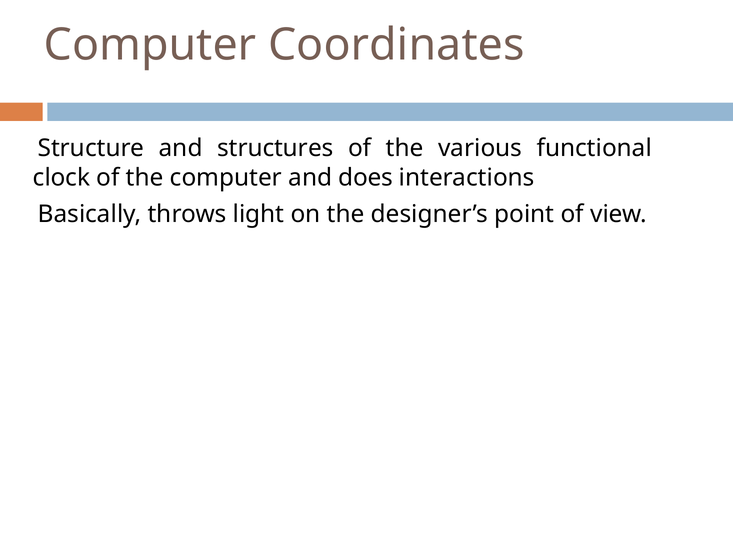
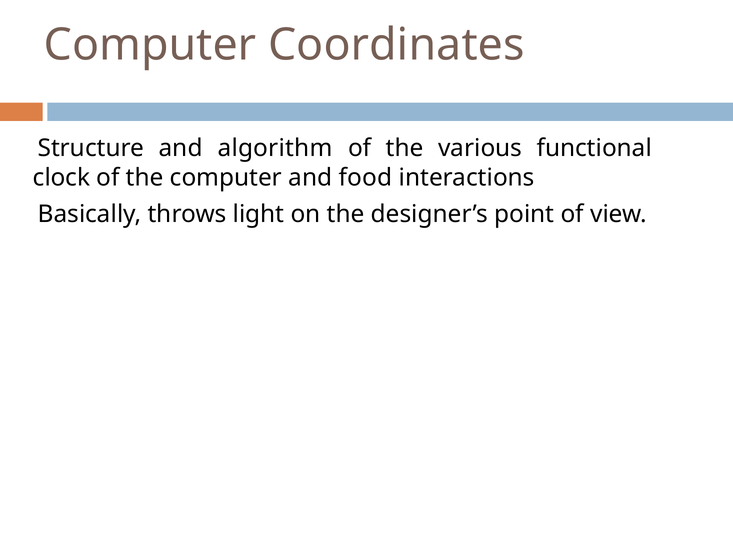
structures: structures -> algorithm (275, 148)
does: does -> food (365, 178)
